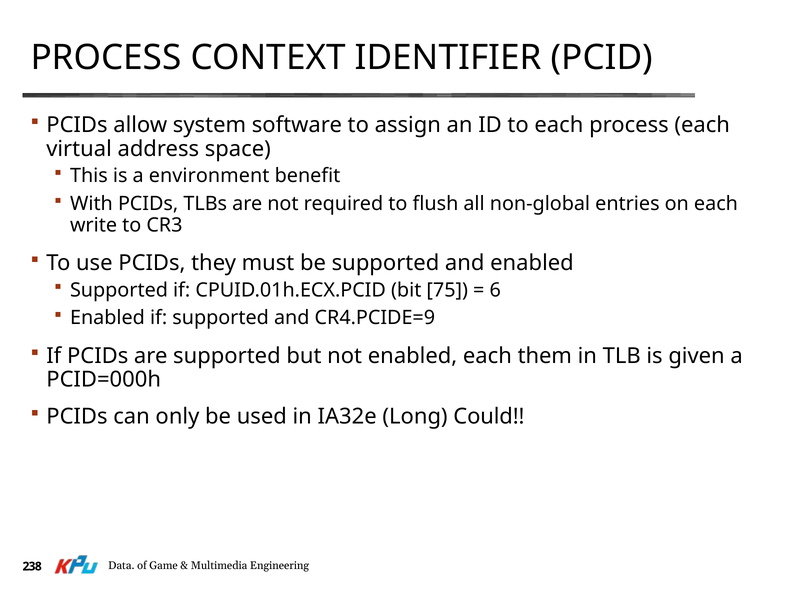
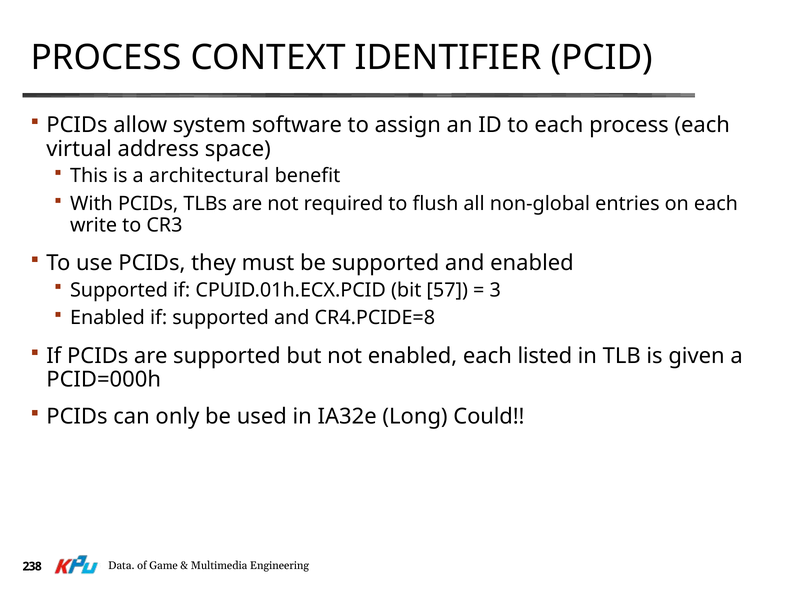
environment: environment -> architectural (209, 176)
75: 75 -> 57 (447, 290)
6: 6 -> 3 (495, 290)
CR4.PCIDE=9: CR4.PCIDE=9 -> CR4.PCIDE=8 (375, 318)
them: them -> listed (545, 356)
